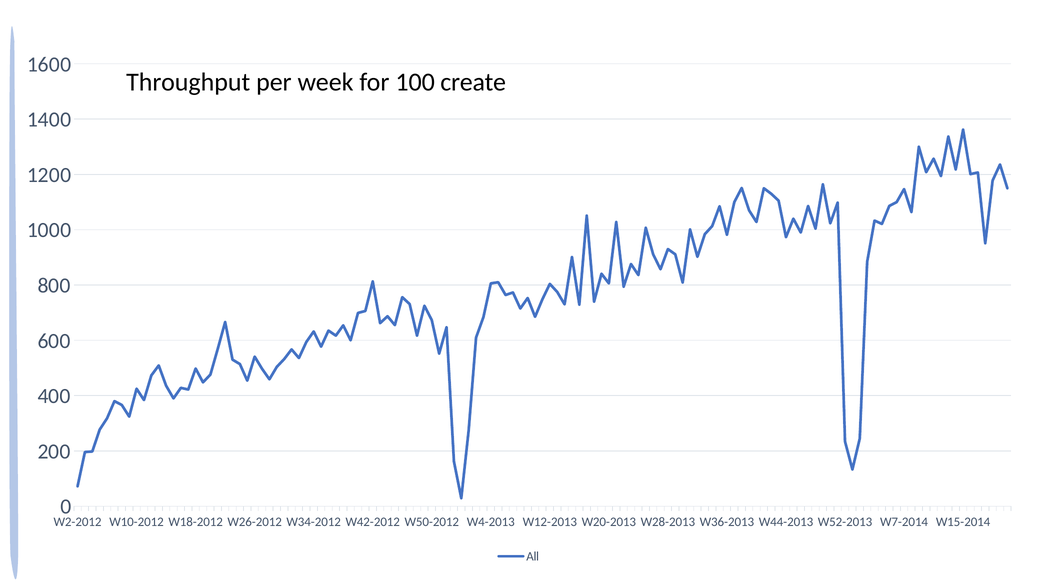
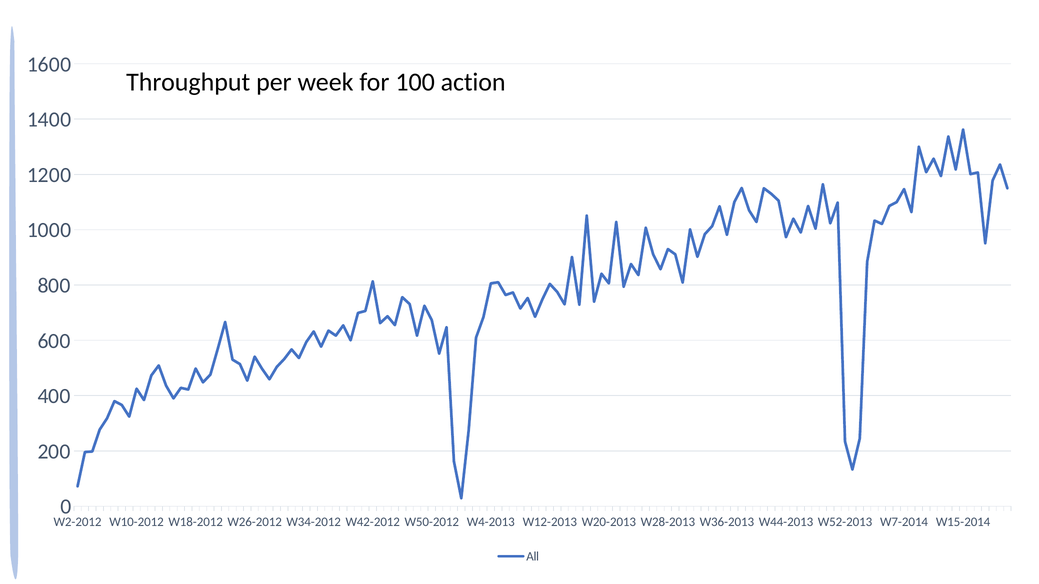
create: create -> action (473, 82)
